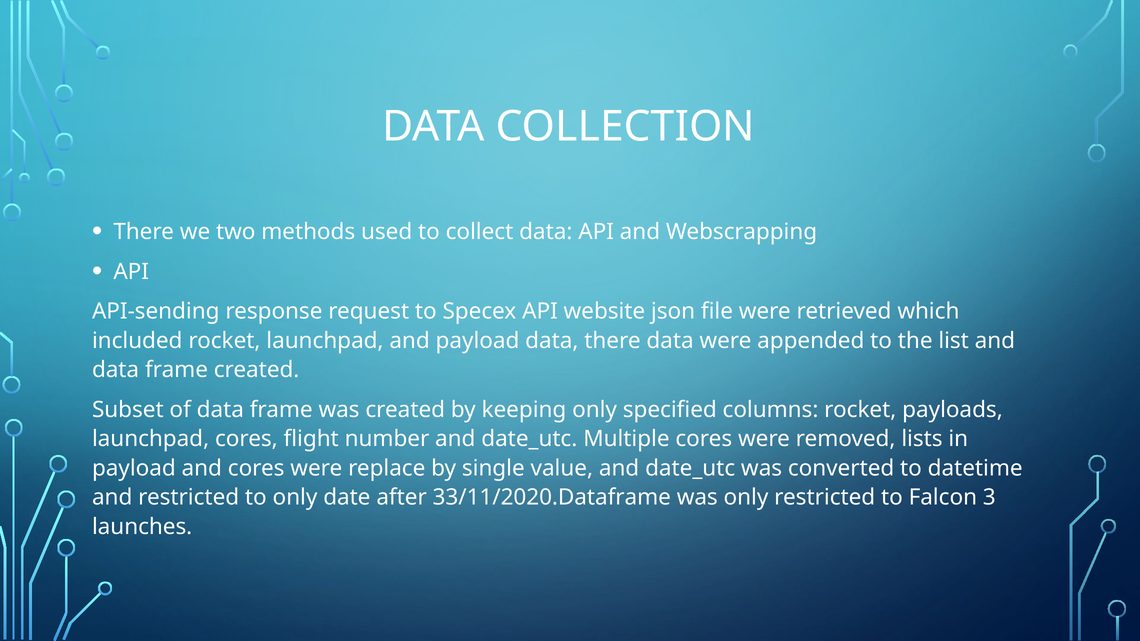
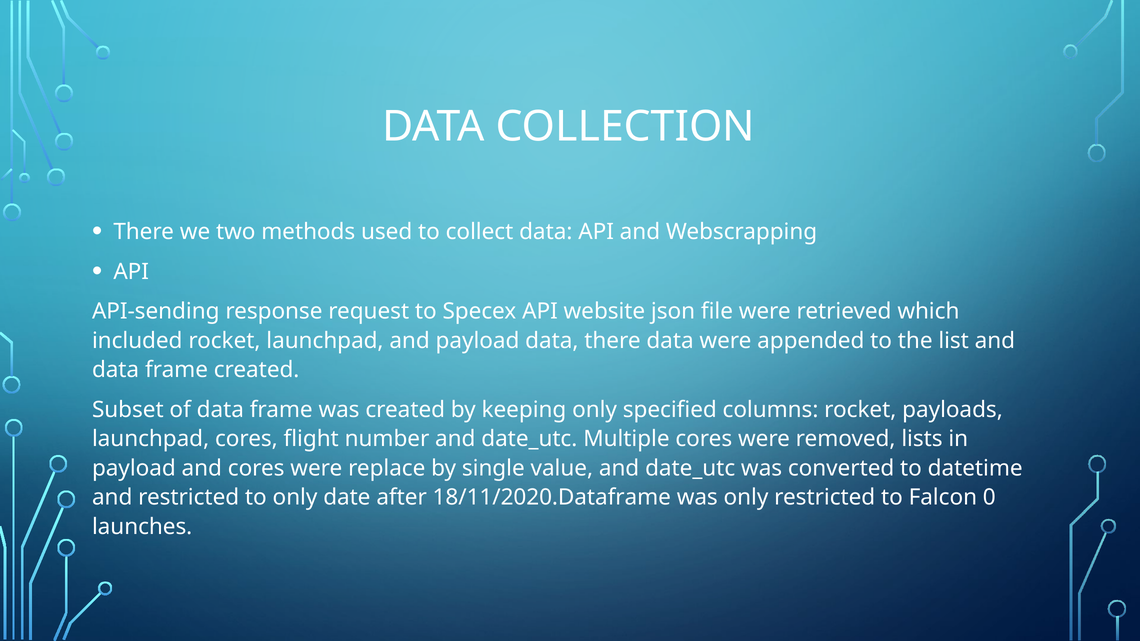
33/11/2020.Dataframe: 33/11/2020.Dataframe -> 18/11/2020.Dataframe (552, 498)
3: 3 -> 0 (989, 498)
